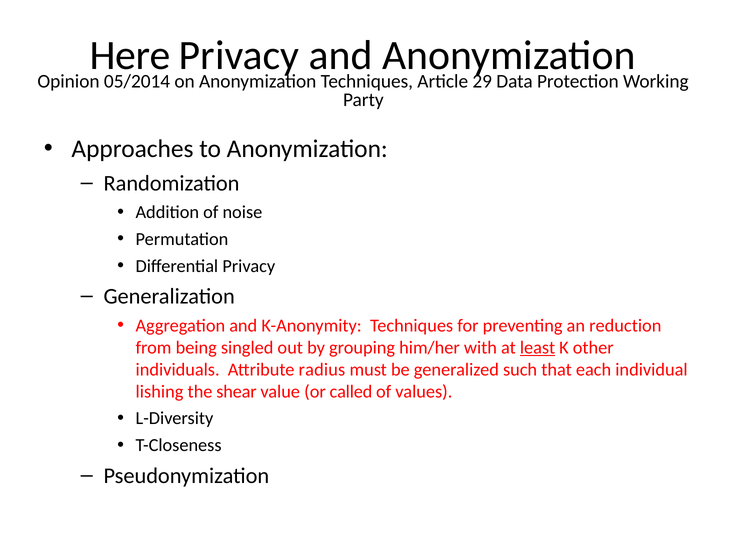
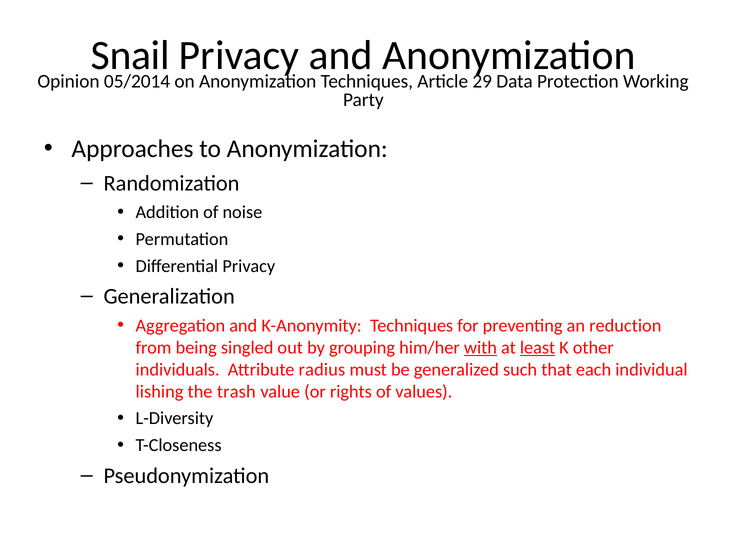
Here: Here -> Snail (130, 56)
with underline: none -> present (480, 347)
shear: shear -> trash (236, 391)
called: called -> rights (351, 391)
